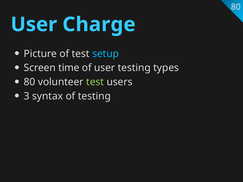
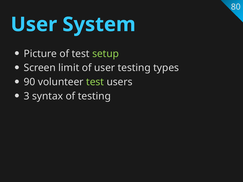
Charge: Charge -> System (99, 25)
setup colour: light blue -> light green (106, 54)
time: time -> limit (69, 68)
80: 80 -> 90 (29, 82)
